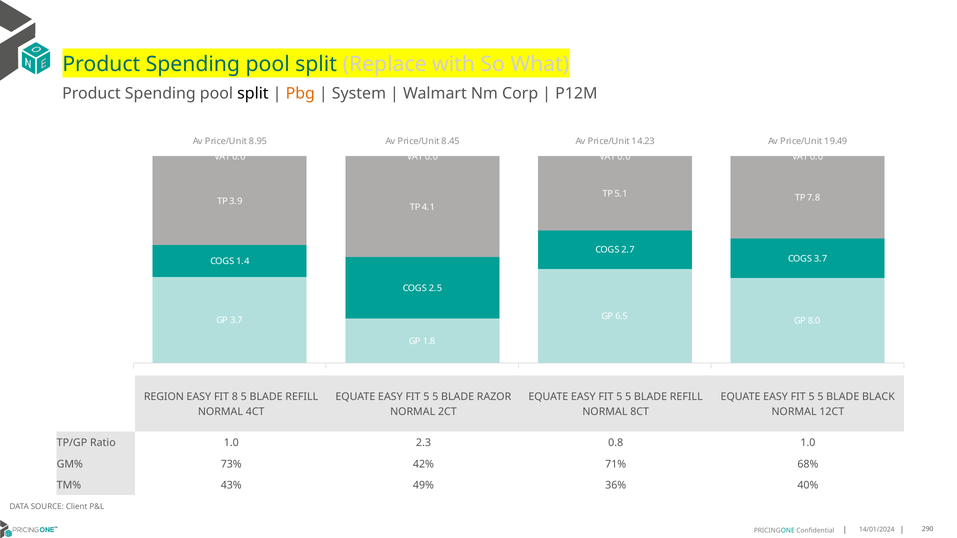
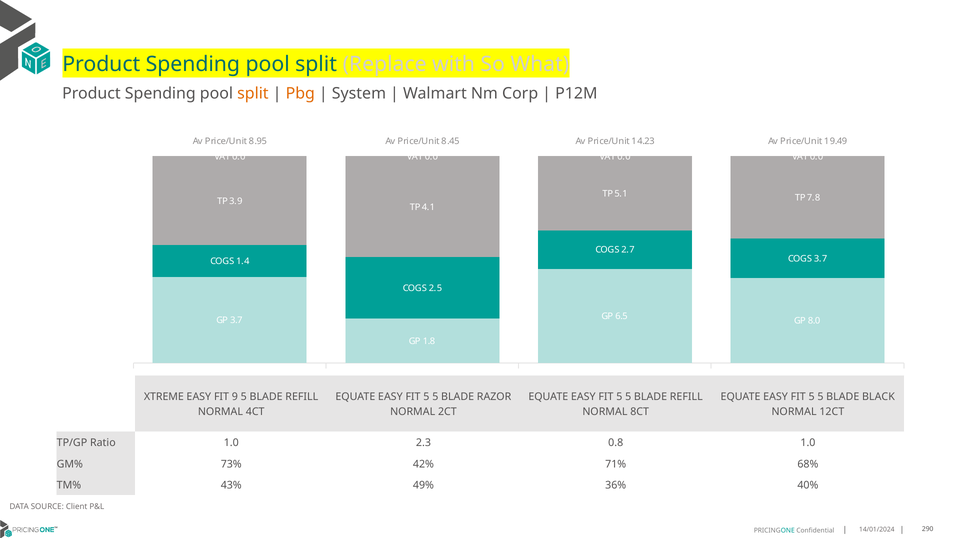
split colour: black -> orange (253, 93)
REGION: REGION -> XTREME (164, 397)
8: 8 -> 9 (235, 397)
